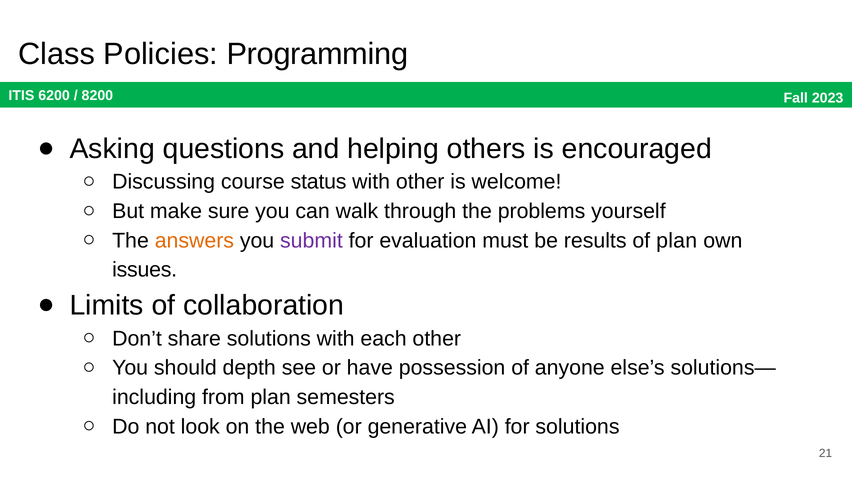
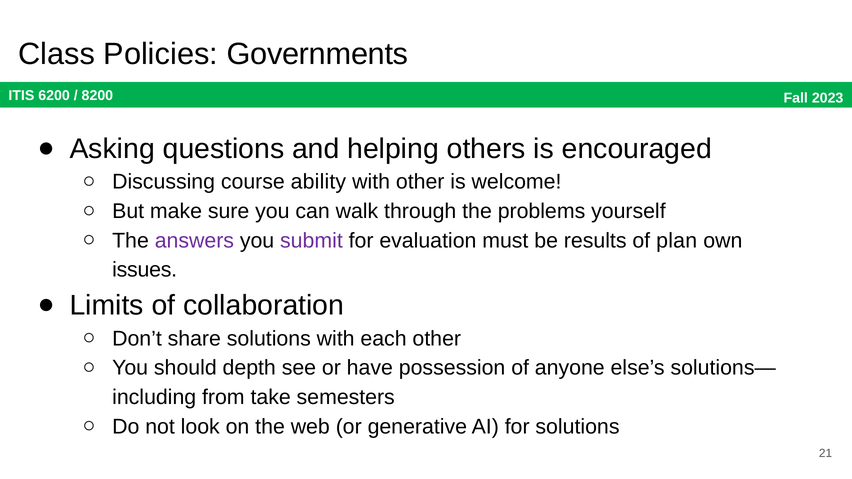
Programming: Programming -> Governments (317, 54)
status: status -> ability (318, 182)
answers colour: orange -> purple (194, 241)
from plan: plan -> take (271, 397)
